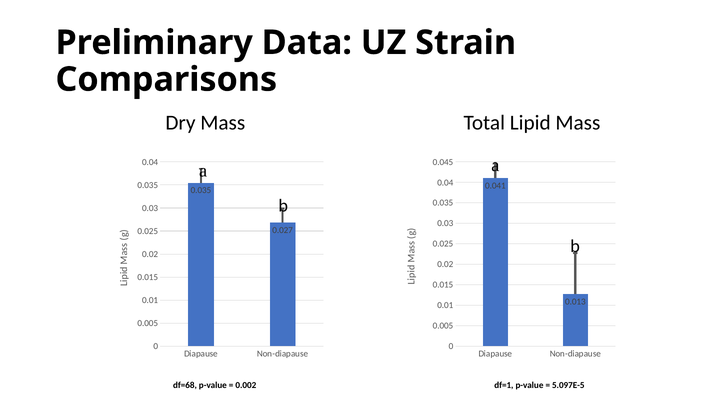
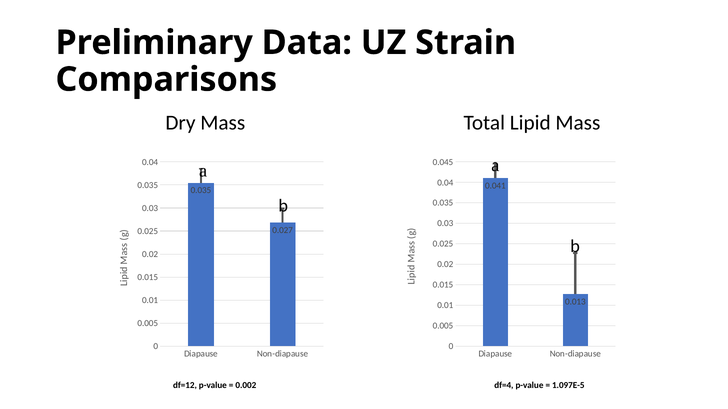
df=1: df=1 -> df=4 (504, 386)
5.097E-5: 5.097E-5 -> 1.097E-5 (568, 386)
df=68: df=68 -> df=12 (185, 386)
